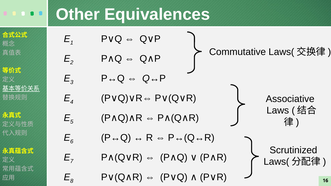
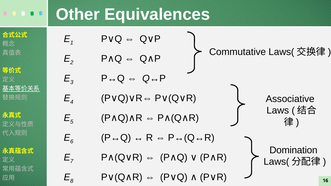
Scrutinized: Scrutinized -> Domination (293, 150)
